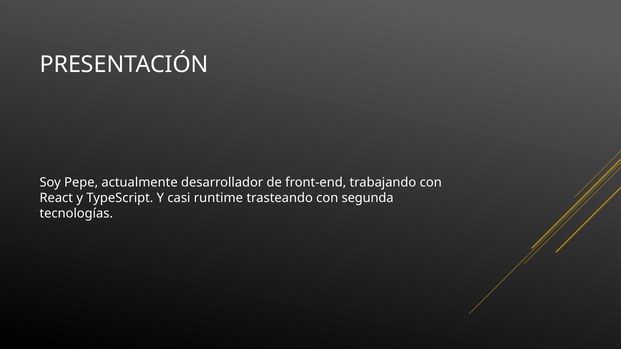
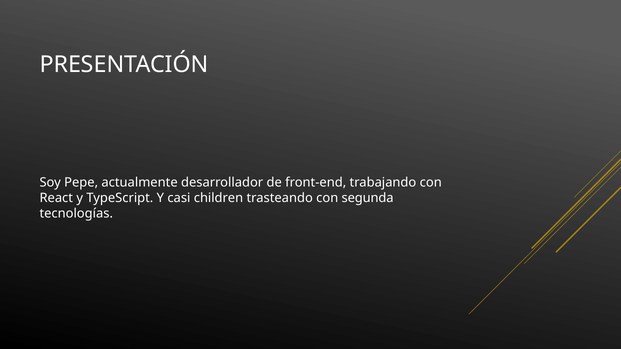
runtime: runtime -> children (218, 198)
